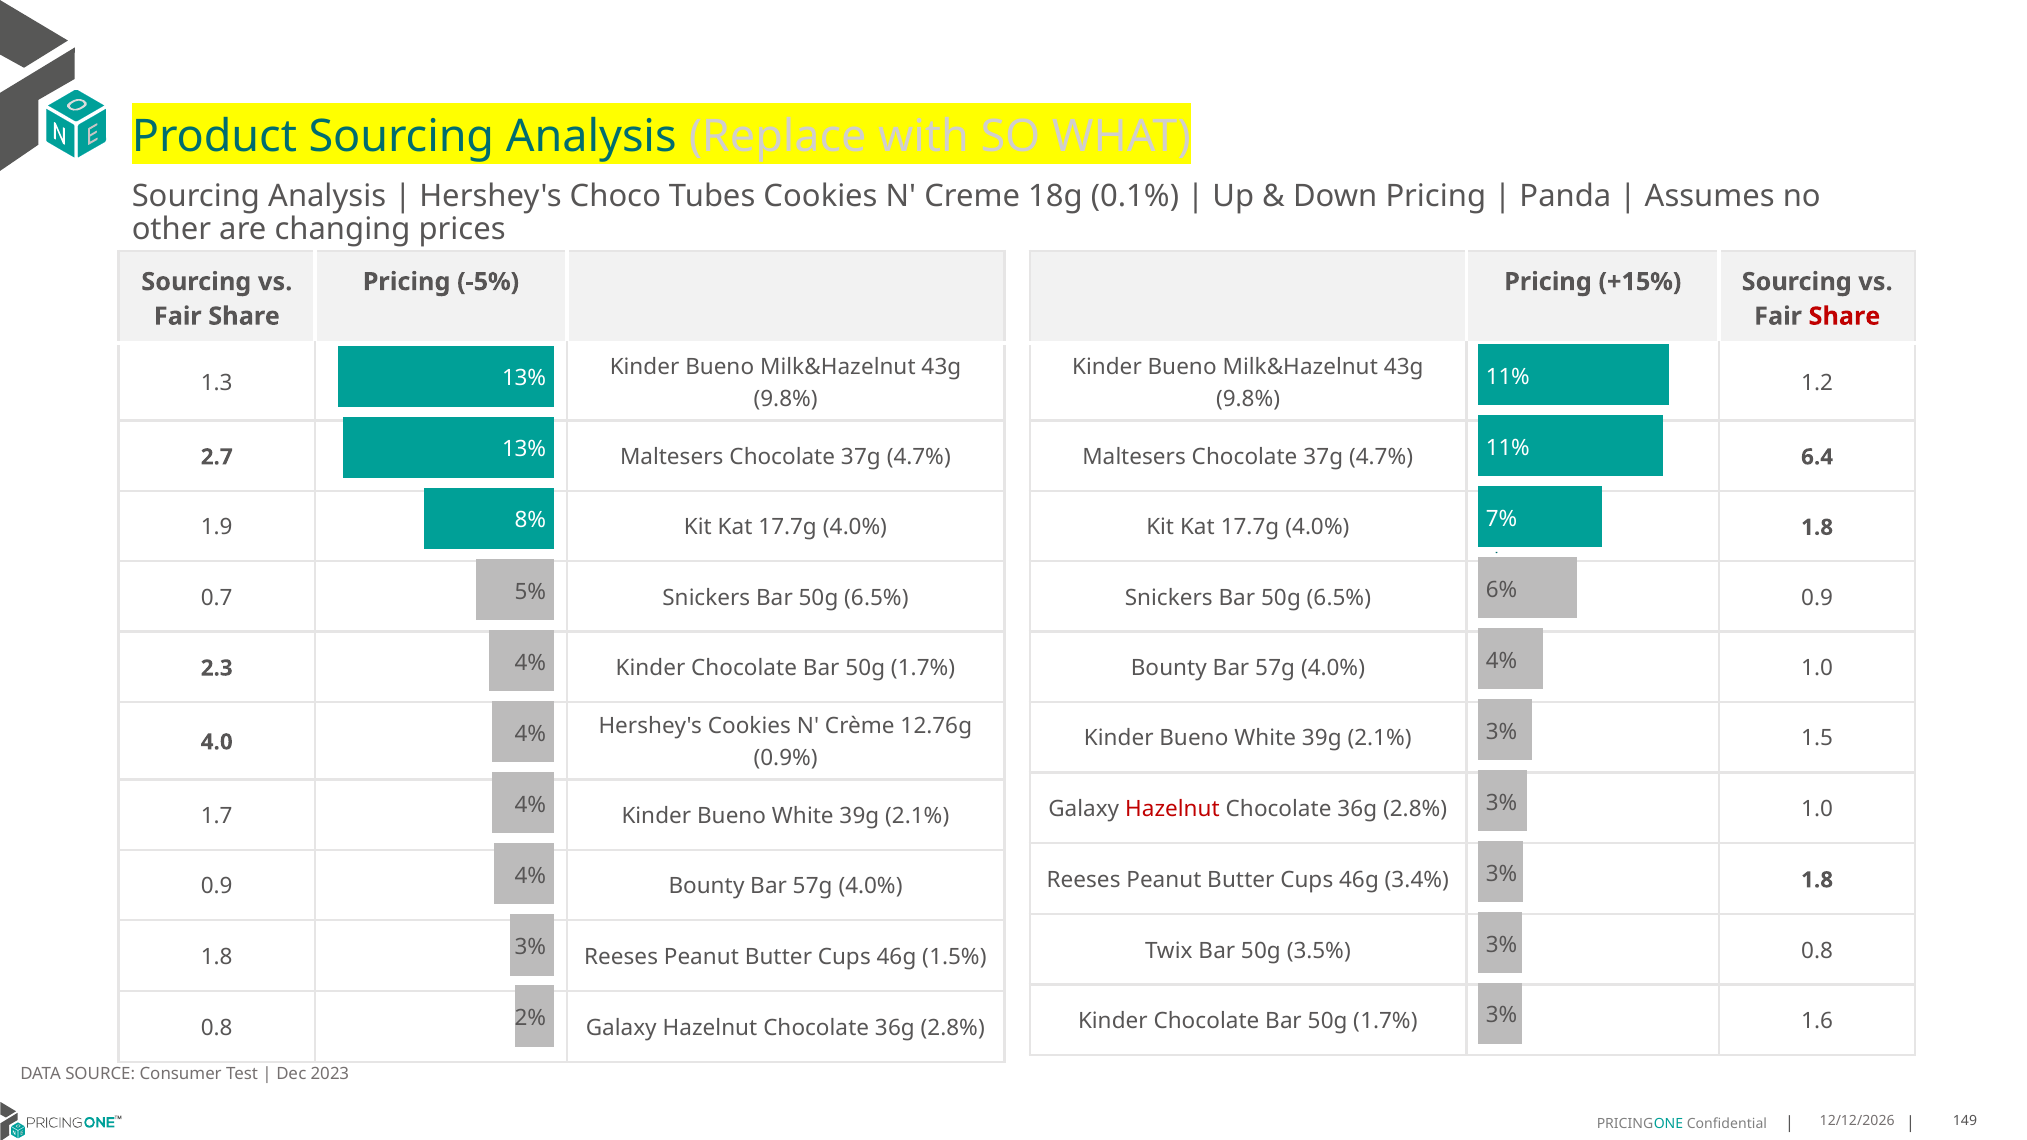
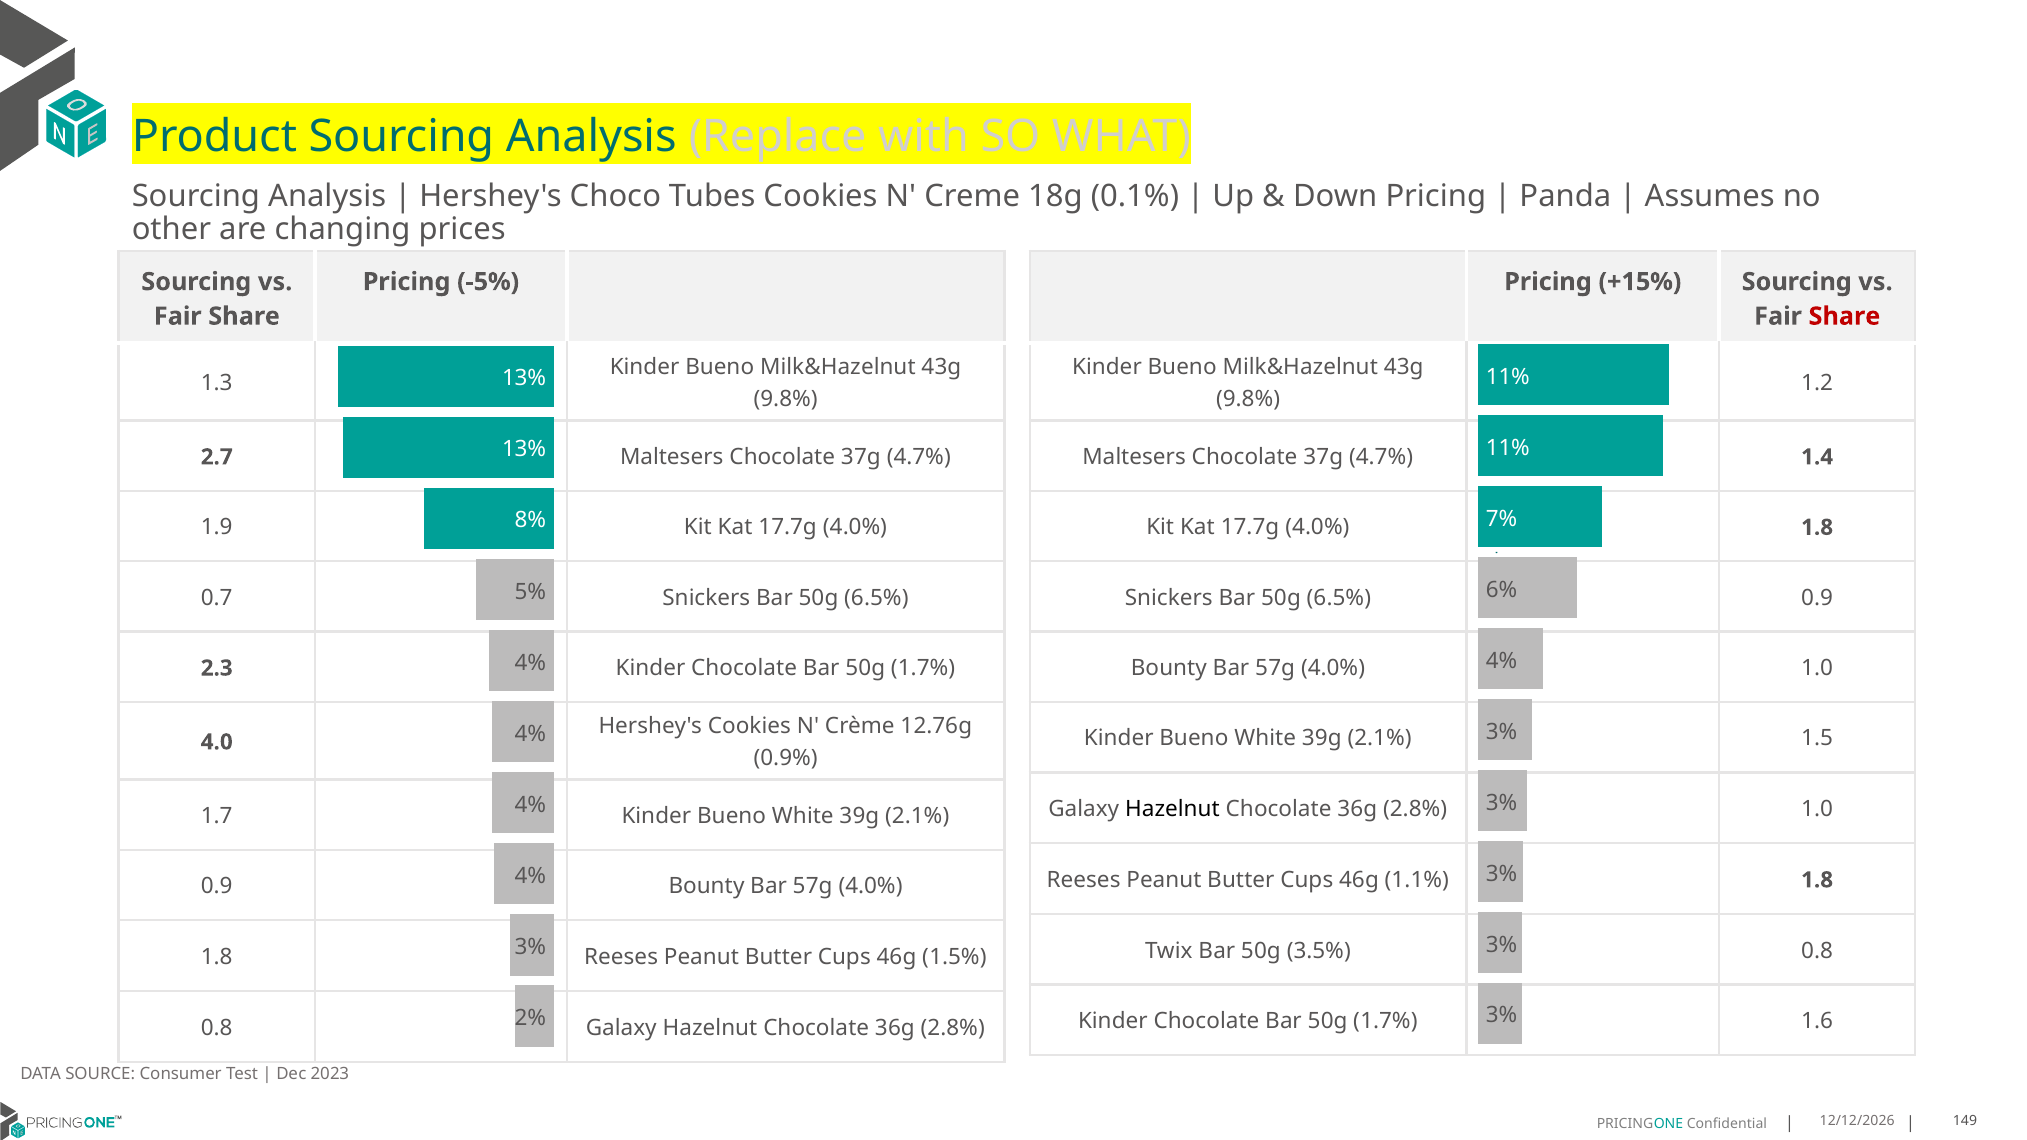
6.4: 6.4 -> 1.4 (1817, 457)
Hazelnut colour: red -> black (1172, 809)
3.4%: 3.4% -> 1.1% (1417, 880)
